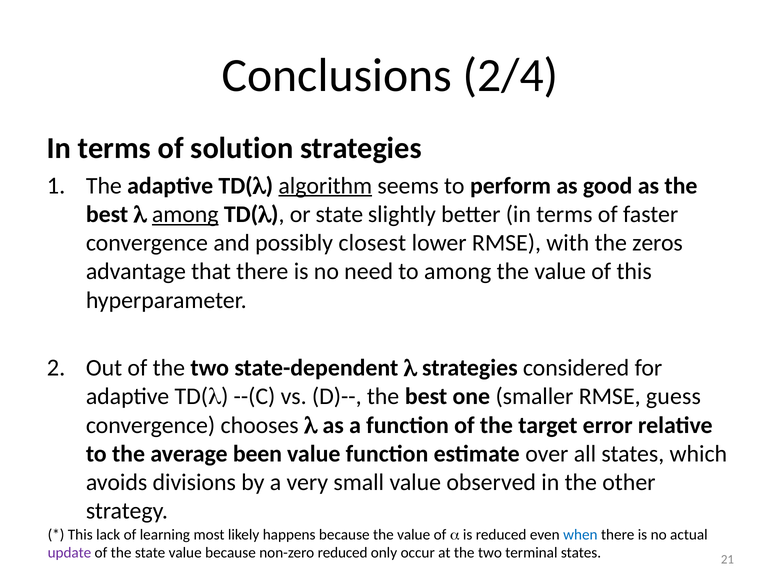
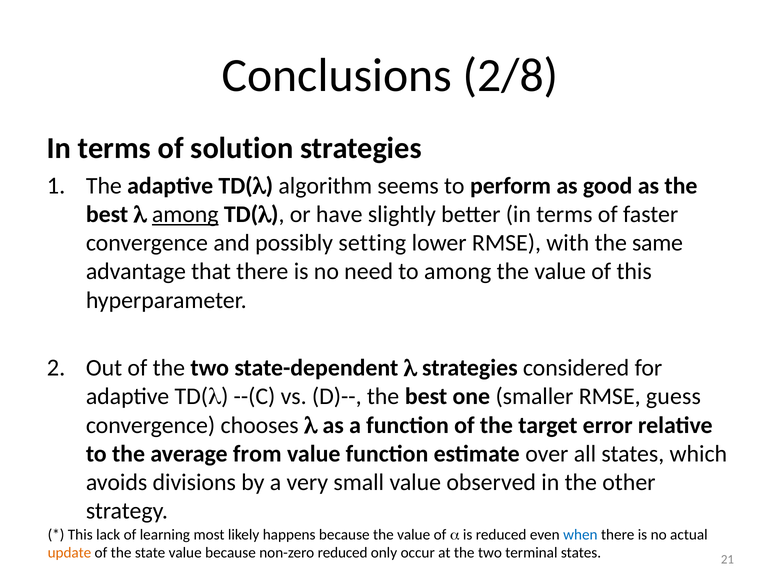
2/4: 2/4 -> 2/8 (511, 76)
algorithm underline: present -> none (325, 186)
or state: state -> have (339, 214)
closest: closest -> setting (372, 243)
zeros: zeros -> same (657, 243)
been: been -> from (257, 454)
update colour: purple -> orange (69, 553)
